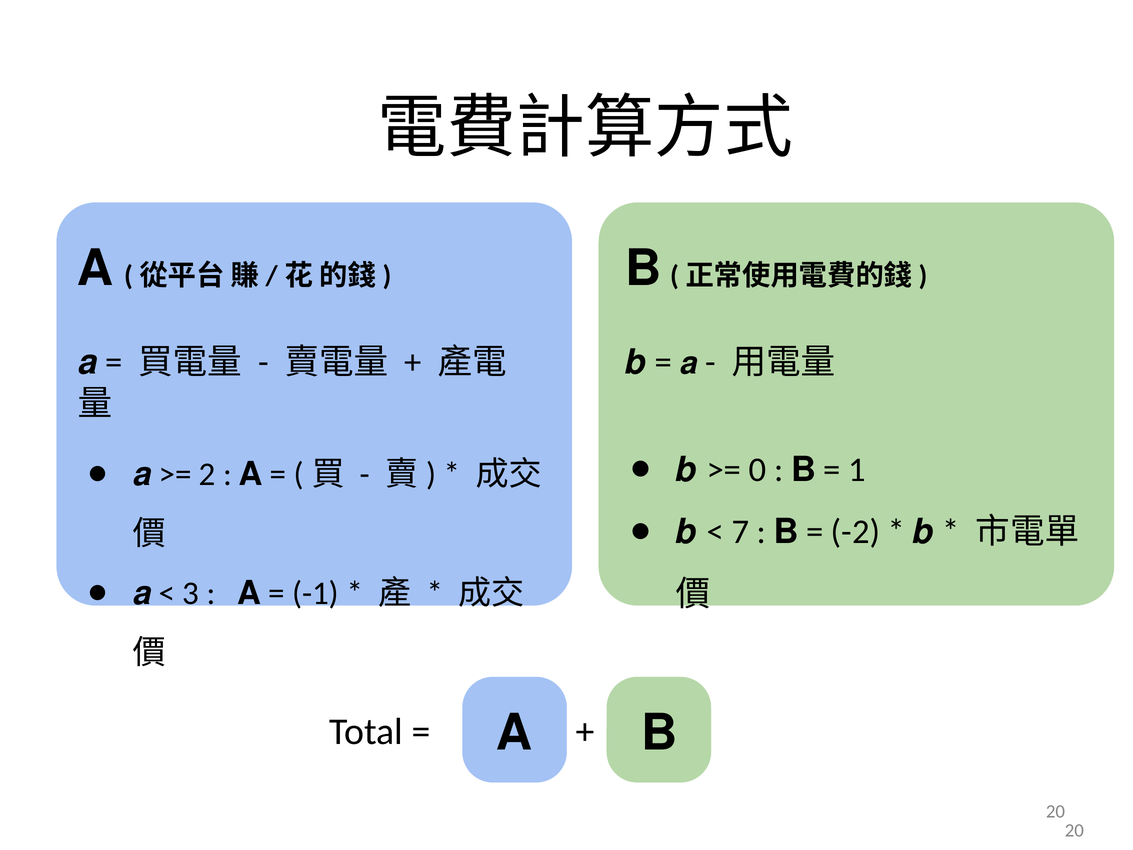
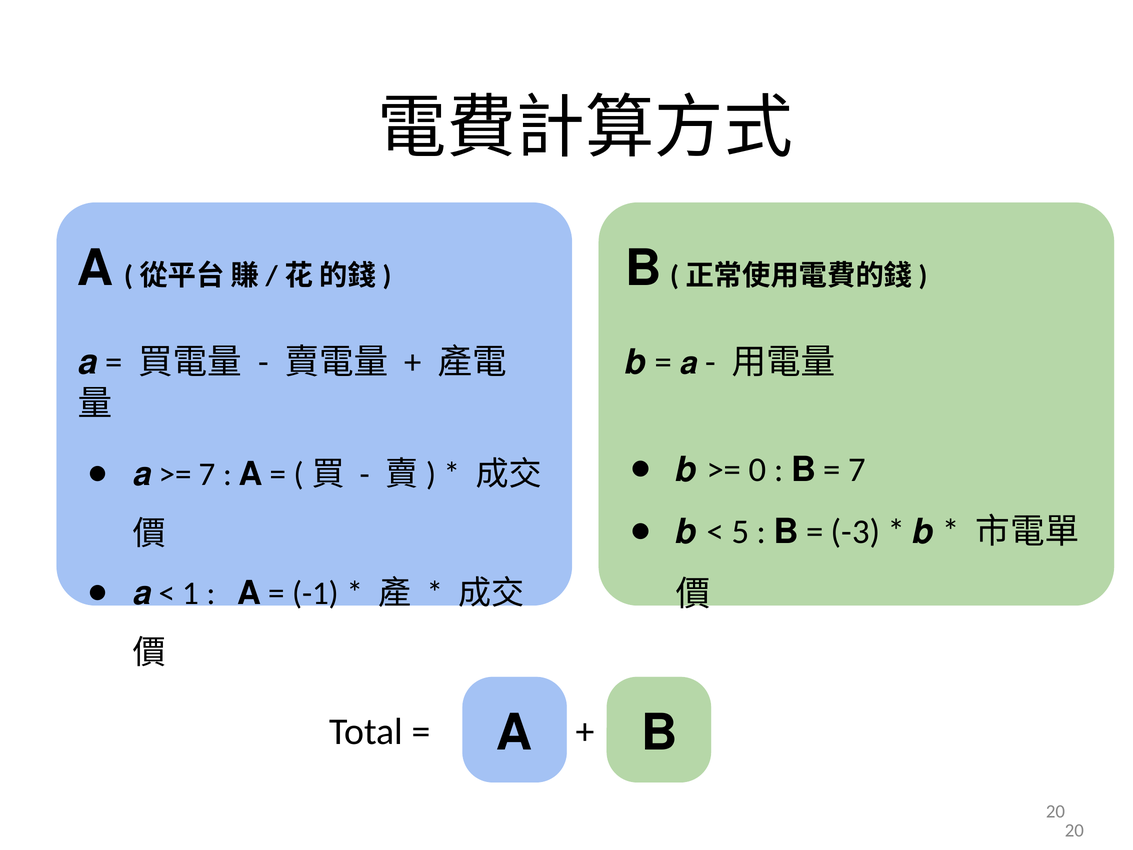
1: 1 -> 7 (857, 470)
2: 2 -> 7 (207, 474)
7: 7 -> 5 (740, 532)
-2: -2 -> -3 (856, 532)
3: 3 -> 1 (191, 593)
